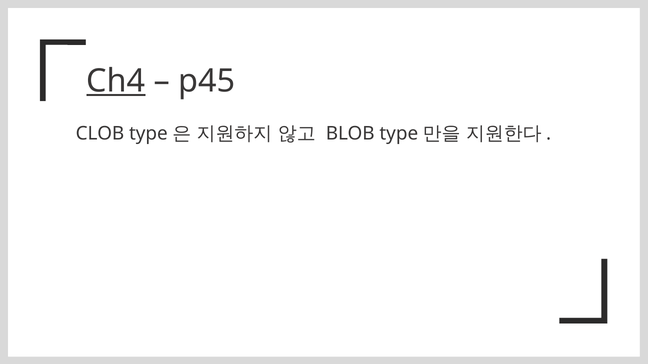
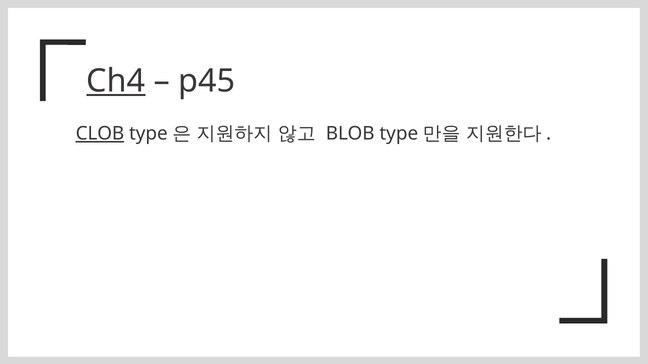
CLOB underline: none -> present (100, 134)
